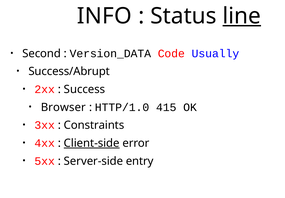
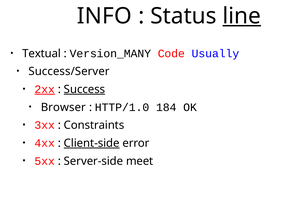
Second: Second -> Textual (42, 53)
Version_DATA: Version_DATA -> Version_MANY (110, 53)
Success/Abrupt: Success/Abrupt -> Success/Server (69, 71)
2xx underline: none -> present (45, 89)
Success underline: none -> present (84, 89)
415: 415 -> 184 (166, 107)
entry: entry -> meet (140, 160)
